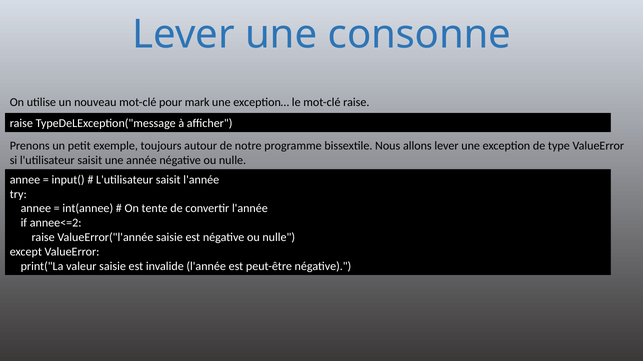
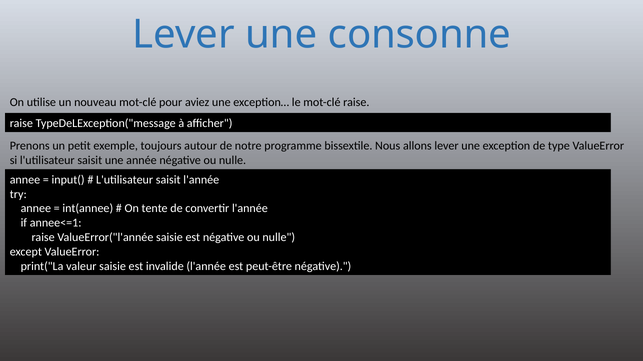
mark: mark -> aviez (197, 103)
annee<=2: annee<=2 -> annee<=1 (56, 223)
